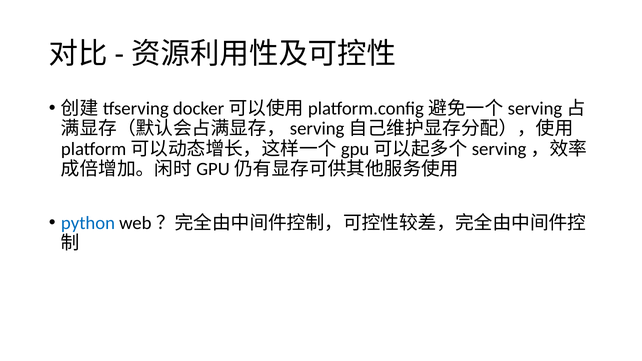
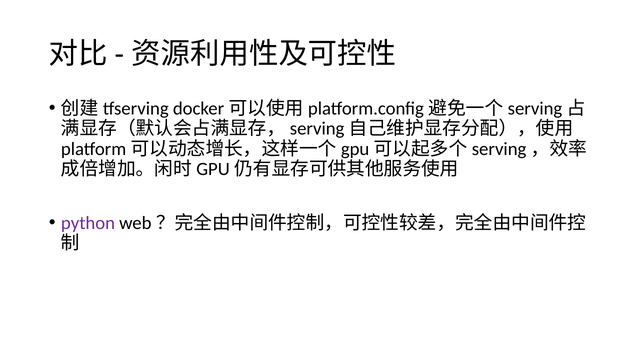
python colour: blue -> purple (88, 223)
